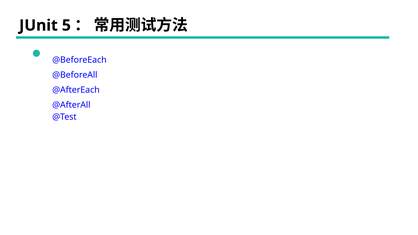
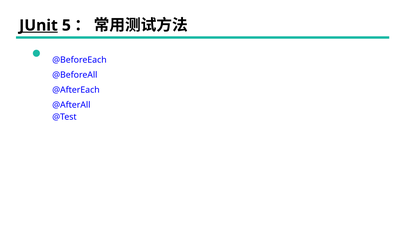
JUnit underline: none -> present (38, 25)
